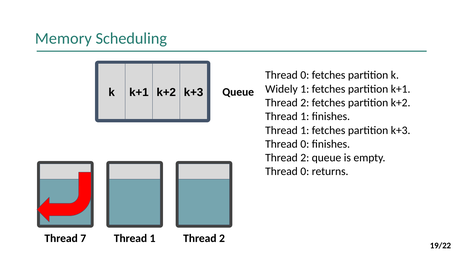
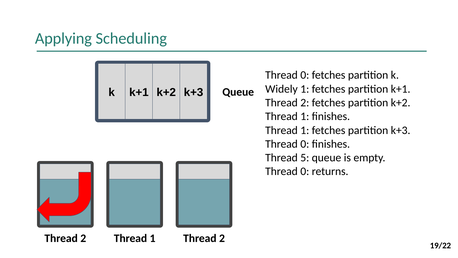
Memory: Memory -> Applying (63, 39)
2: 2 -> 5 (305, 158)
7: 7 -> 2 (83, 238)
